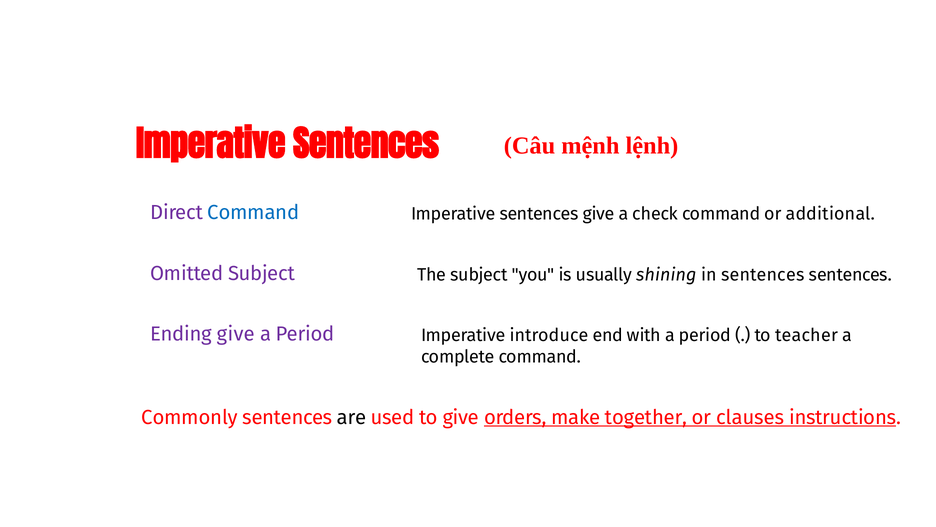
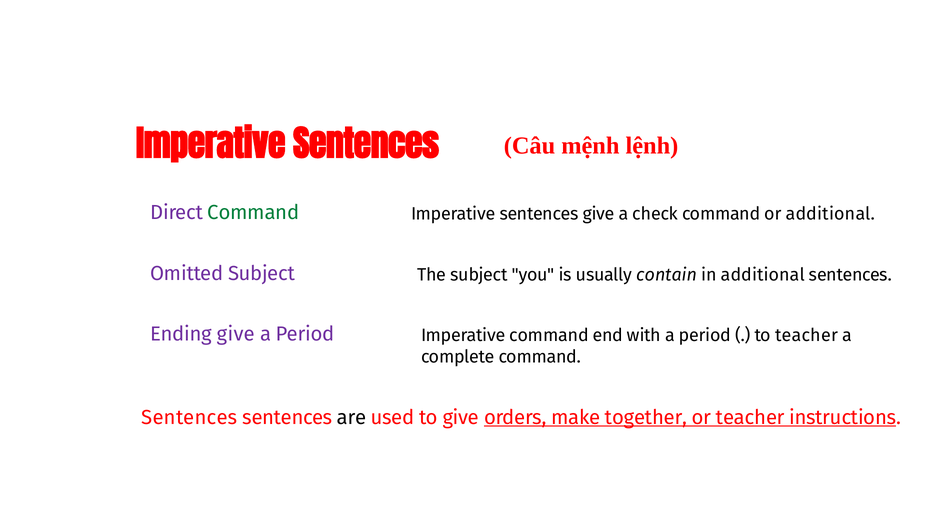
Command colour: blue -> green (253, 212)
shining: shining -> contain (667, 274)
in sentences: sentences -> additional (763, 274)
Imperative introduce: introduce -> command (549, 335)
Commonly: Commonly -> Sentences (189, 417)
or clauses: clauses -> teacher (750, 417)
